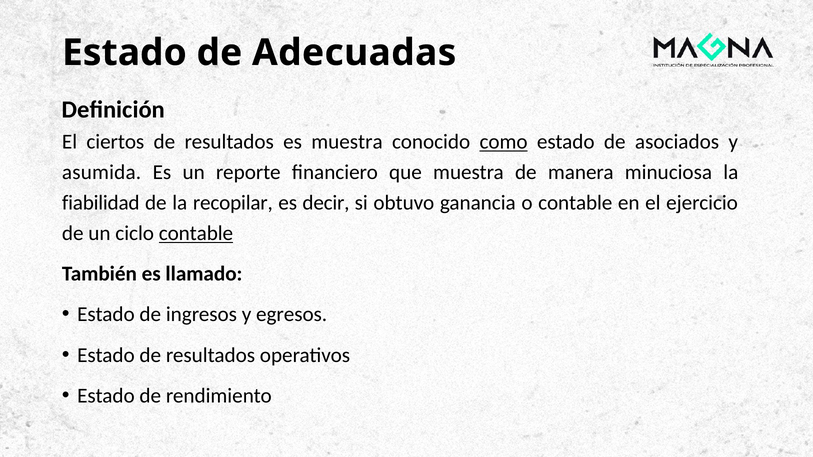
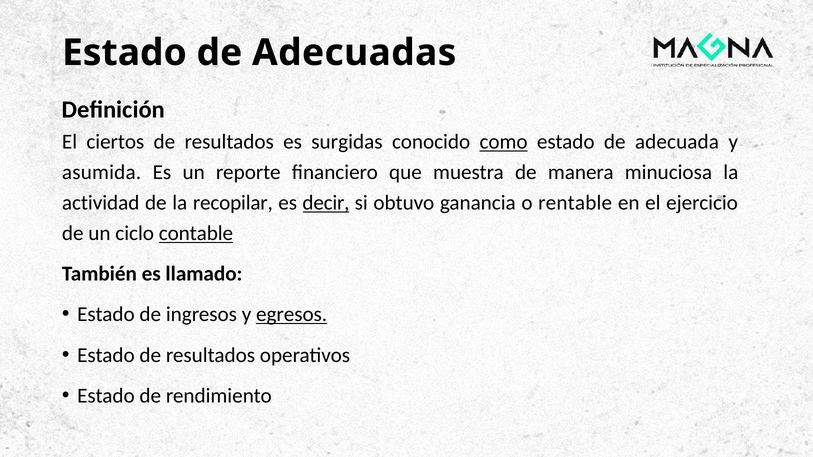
es muestra: muestra -> surgidas (347, 142)
asociados: asociados -> adecuada (677, 142)
fiabilidad: fiabilidad -> actividad (101, 203)
decir underline: none -> present (326, 203)
o contable: contable -> rentable (575, 203)
egresos underline: none -> present (292, 315)
